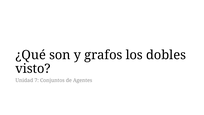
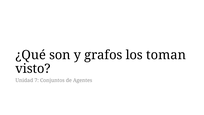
dobles: dobles -> toman (166, 55)
